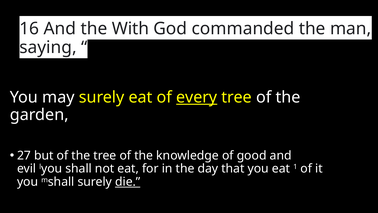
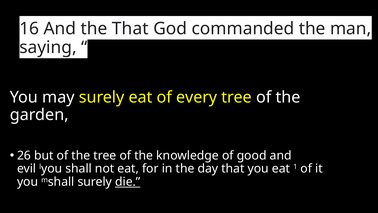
the With: With -> That (130, 29)
every underline: present -> none (197, 97)
27: 27 -> 26 (24, 155)
